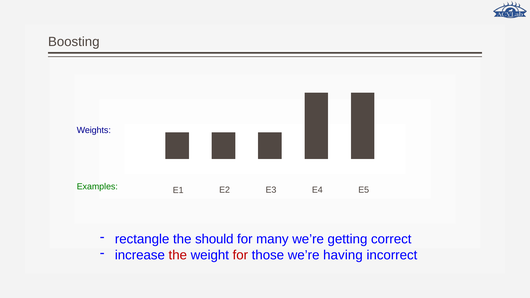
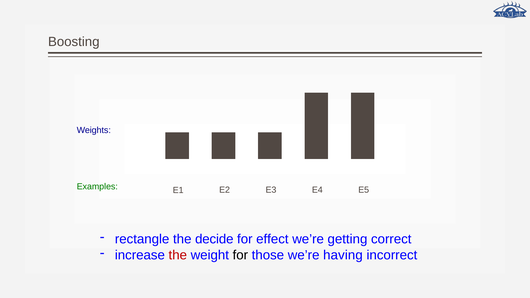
should: should -> decide (214, 239)
many: many -> effect (272, 239)
for colour: red -> black (240, 255)
